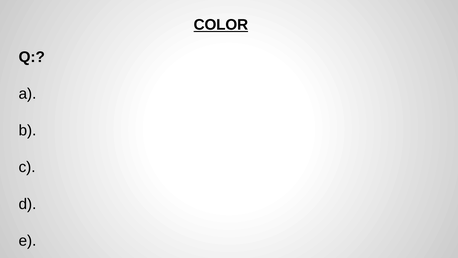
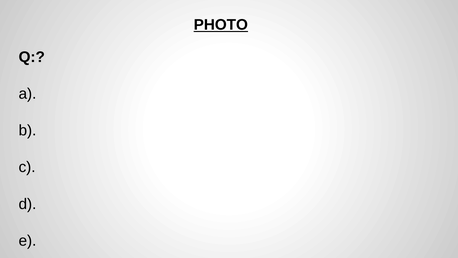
COLOR: COLOR -> PHOTO (221, 25)
